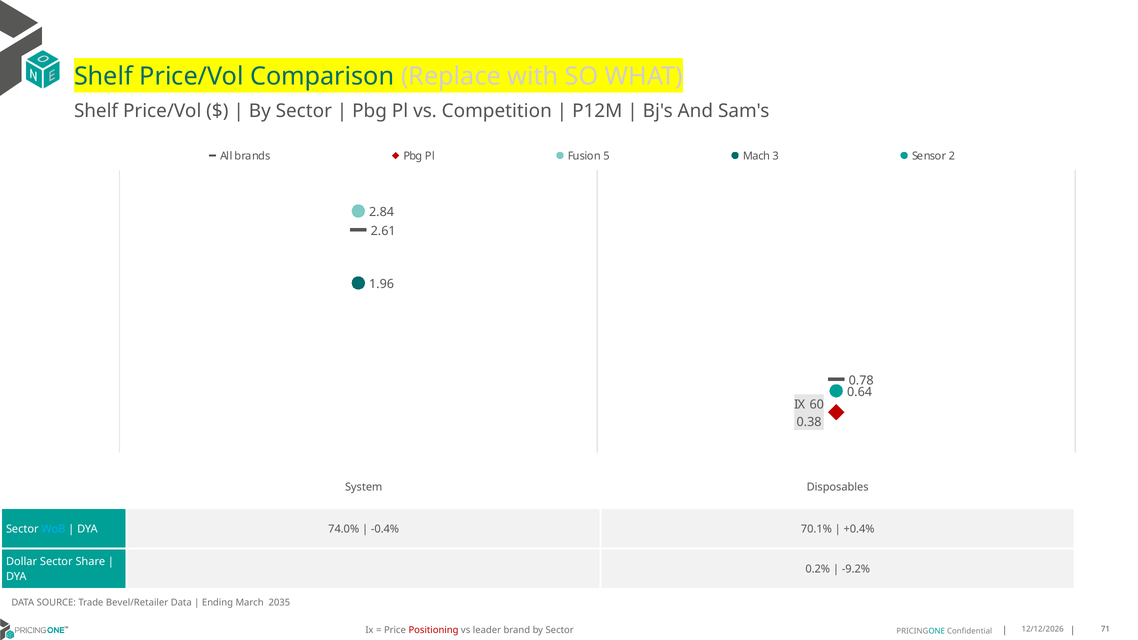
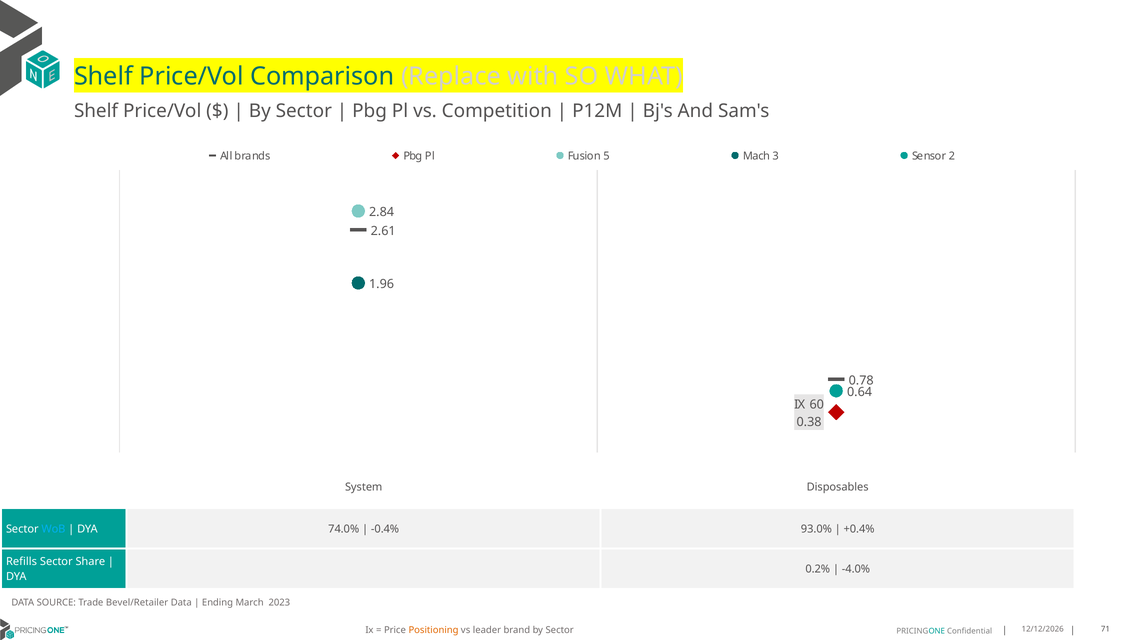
70.1%: 70.1% -> 93.0% (816, 529)
Dollar: Dollar -> Refills (22, 562)
-9.2%: -9.2% -> -4.0% (856, 569)
2035: 2035 -> 2023 (279, 603)
Positioning colour: red -> orange (434, 630)
